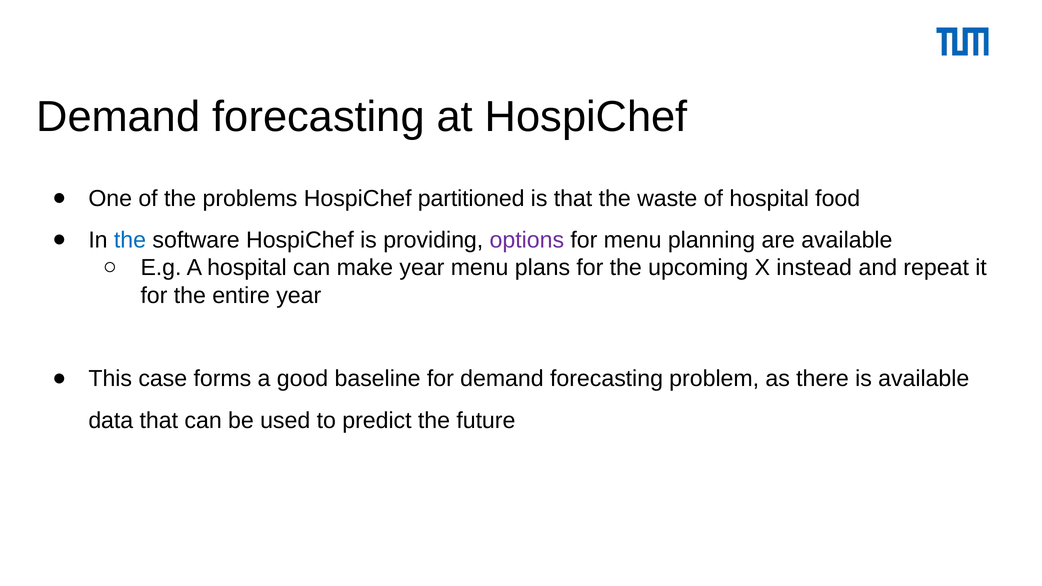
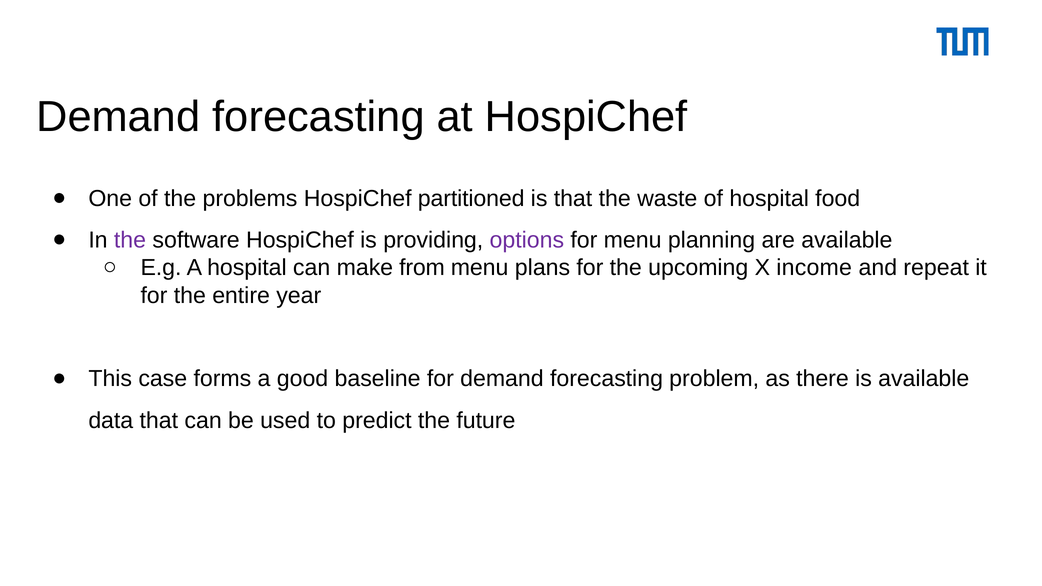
the colour: blue -> purple (130, 240)
make year: year -> from (422, 268)
instead: instead -> income (814, 268)
